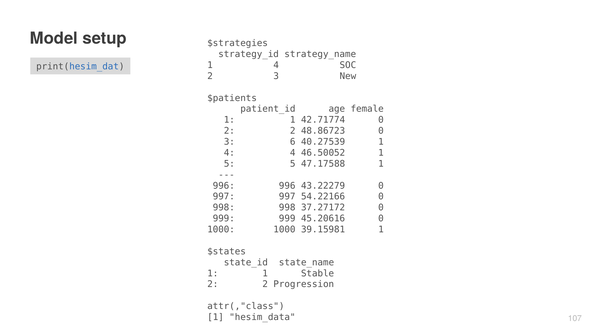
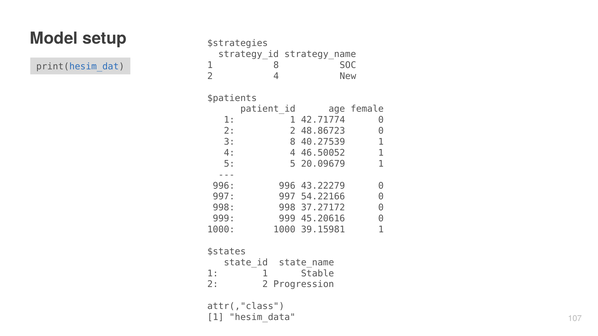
4: 4 -> 8 (276, 65)
2 3: 3 -> 4 (276, 76)
3 6: 6 -> 8 (293, 142)
47.17588: 47.17588 -> 20.09679 (323, 164)
